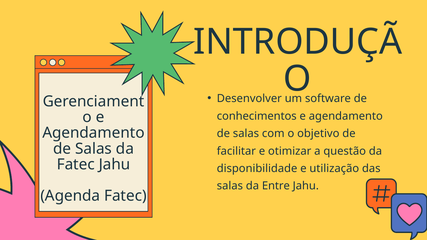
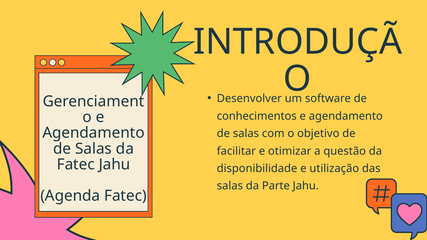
Entre: Entre -> Parte (276, 186)
